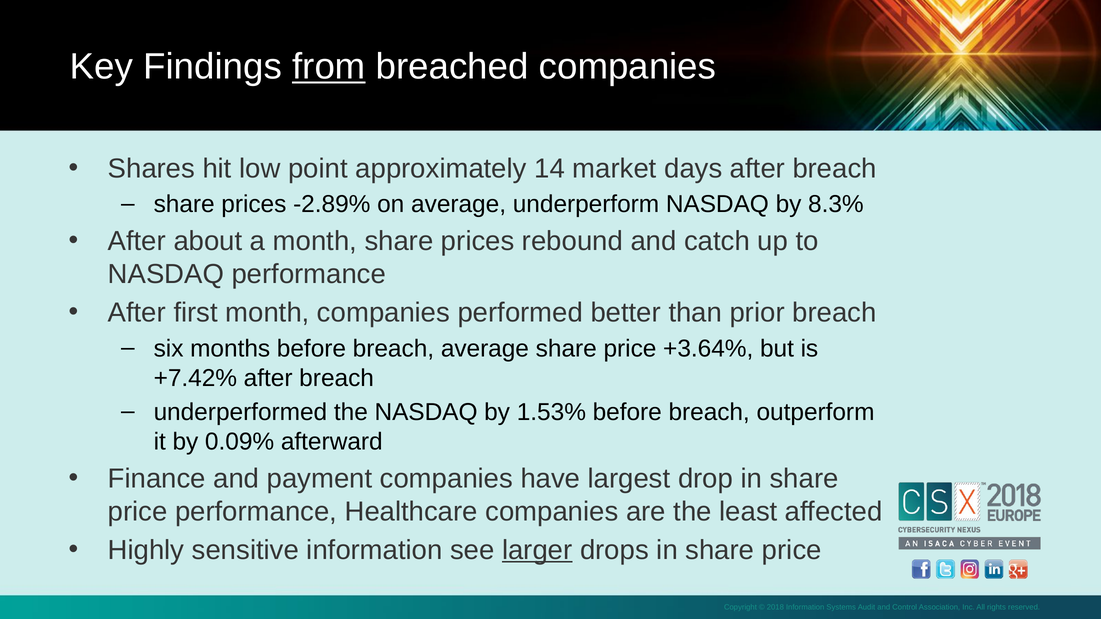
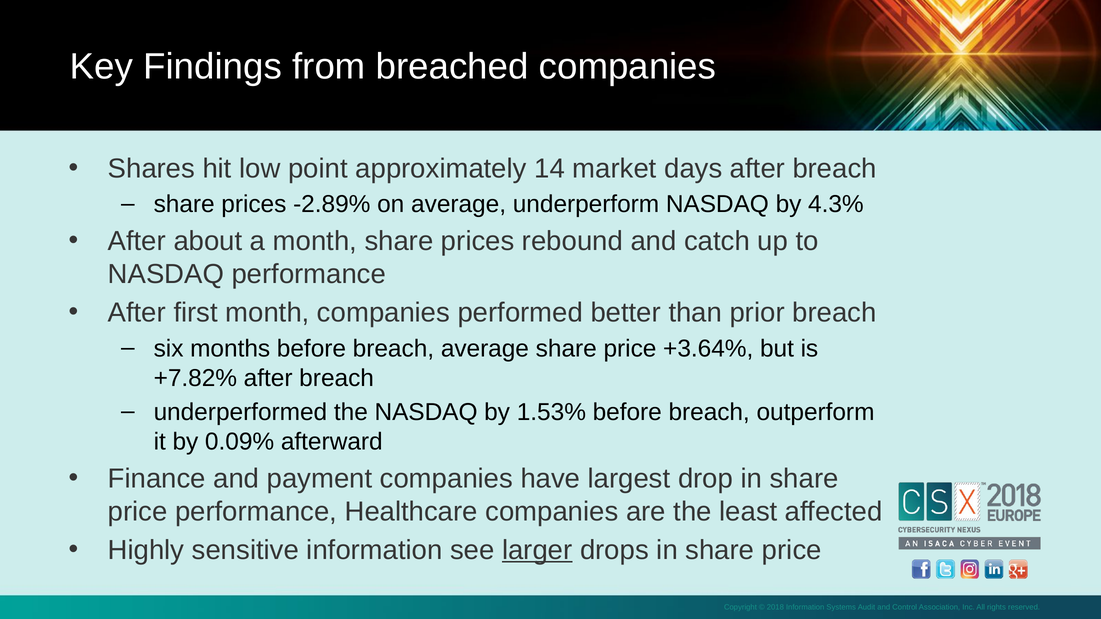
from underline: present -> none (329, 67)
8.3%: 8.3% -> 4.3% (836, 205)
+7.42%: +7.42% -> +7.82% (195, 378)
